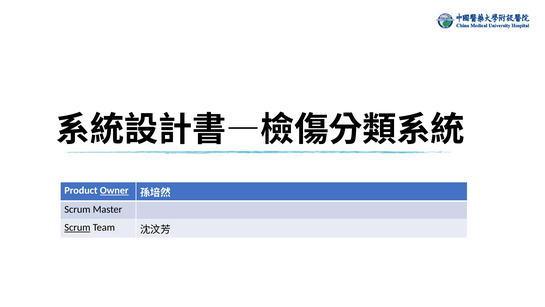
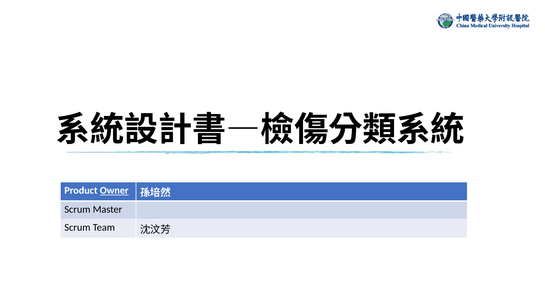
Scrum underline: present -> none (77, 227)
